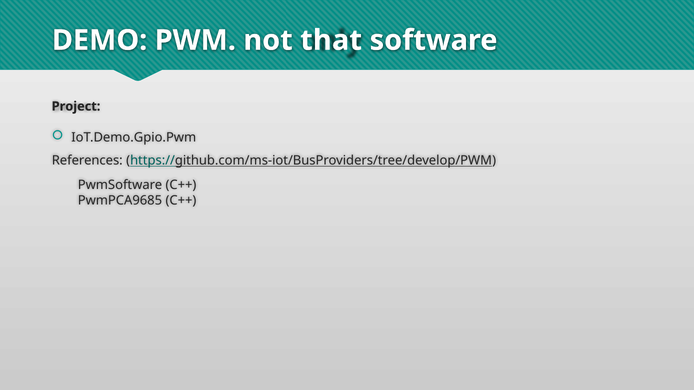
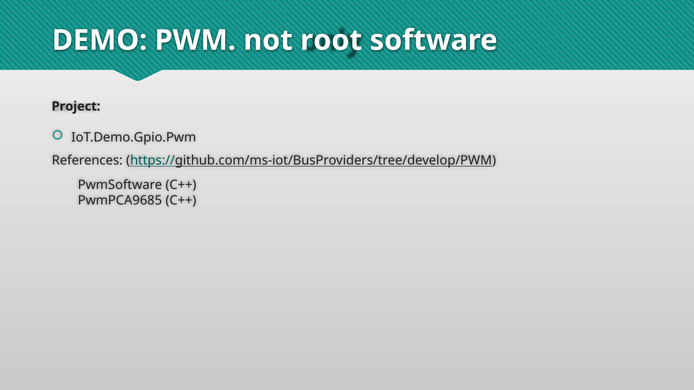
that: that -> root (331, 40)
